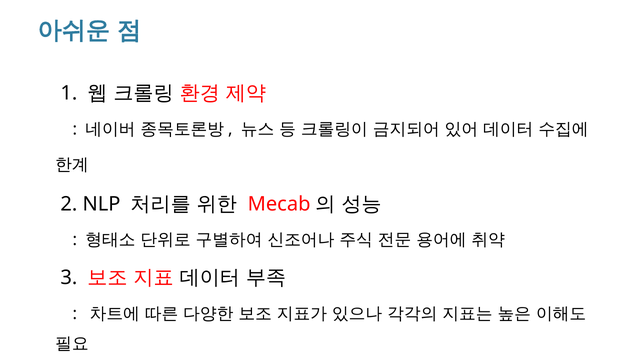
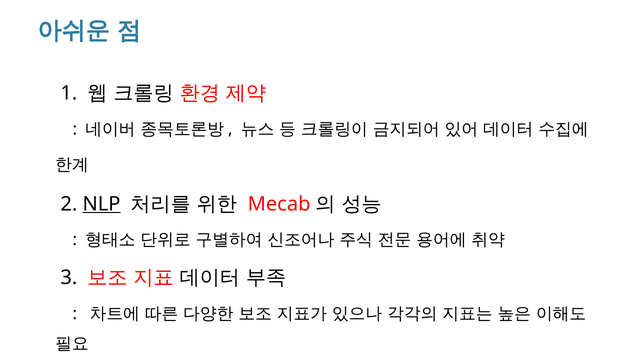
NLP underline: none -> present (101, 204)
